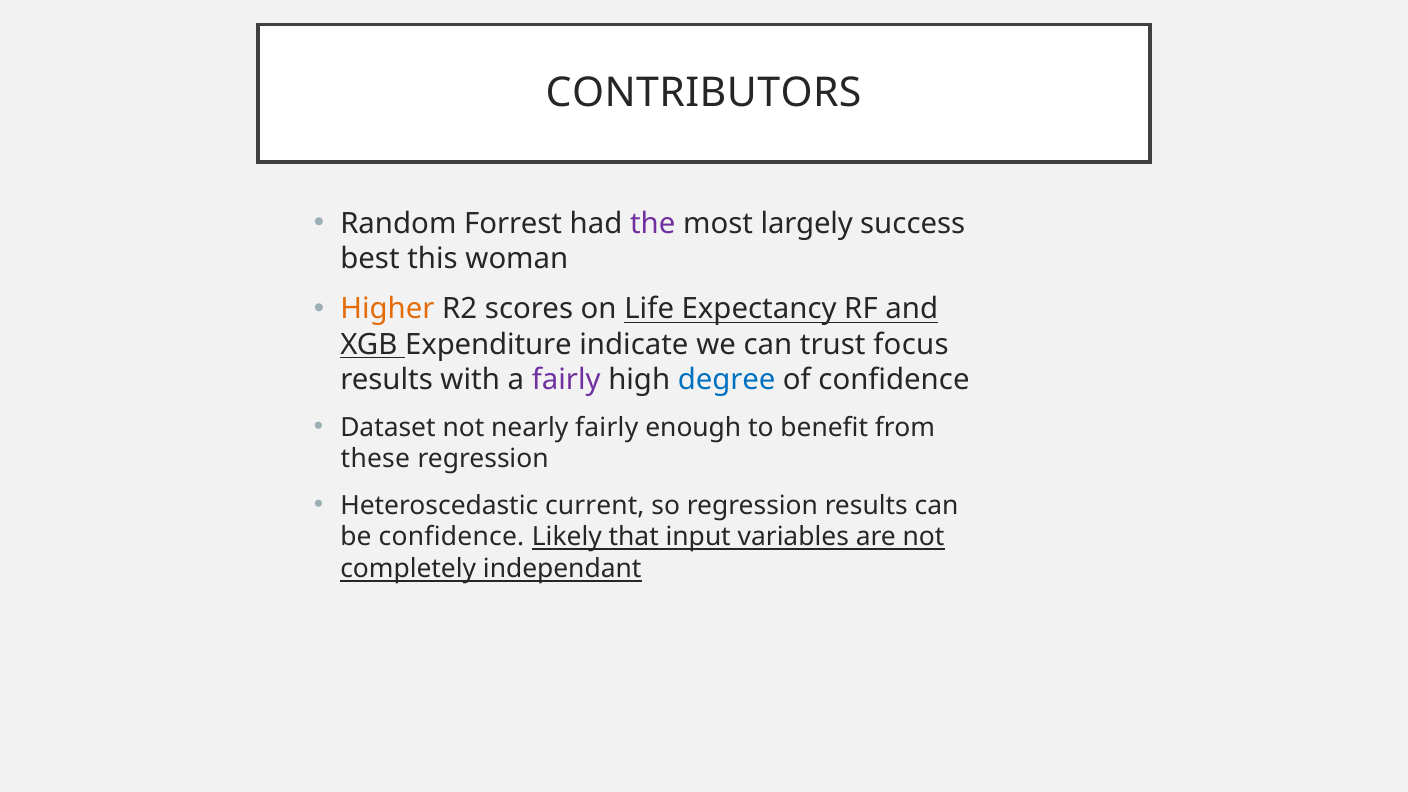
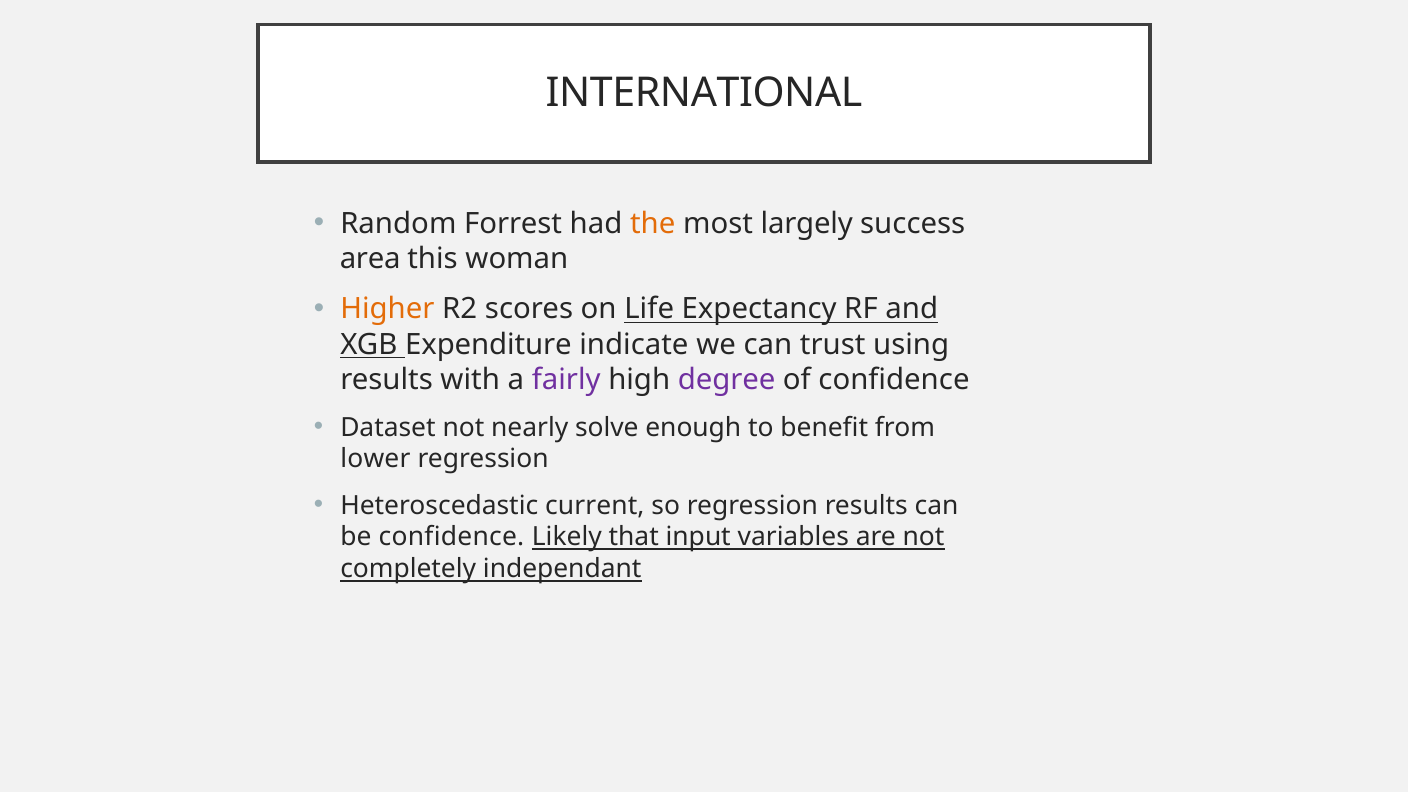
CONTRIBUTORS: CONTRIBUTORS -> INTERNATIONAL (704, 93)
the colour: purple -> orange (653, 224)
best: best -> area (370, 259)
focus: focus -> using (911, 344)
degree colour: blue -> purple (727, 380)
nearly fairly: fairly -> solve (607, 427)
these: these -> lower (375, 459)
